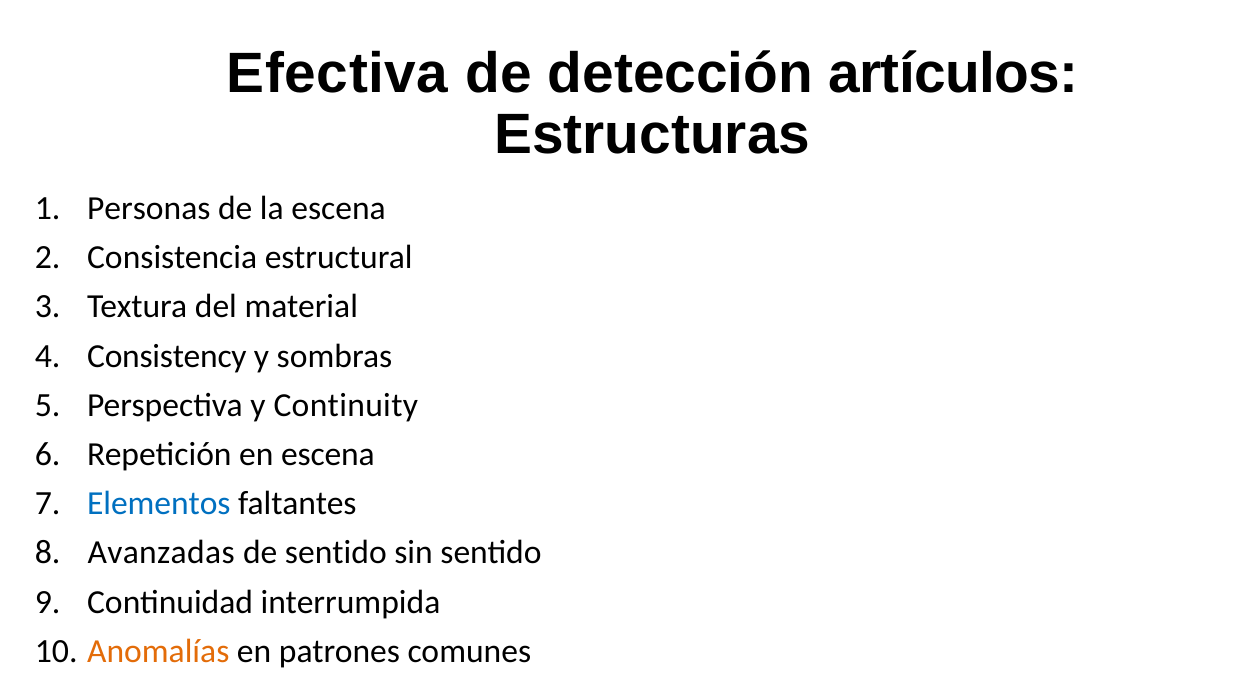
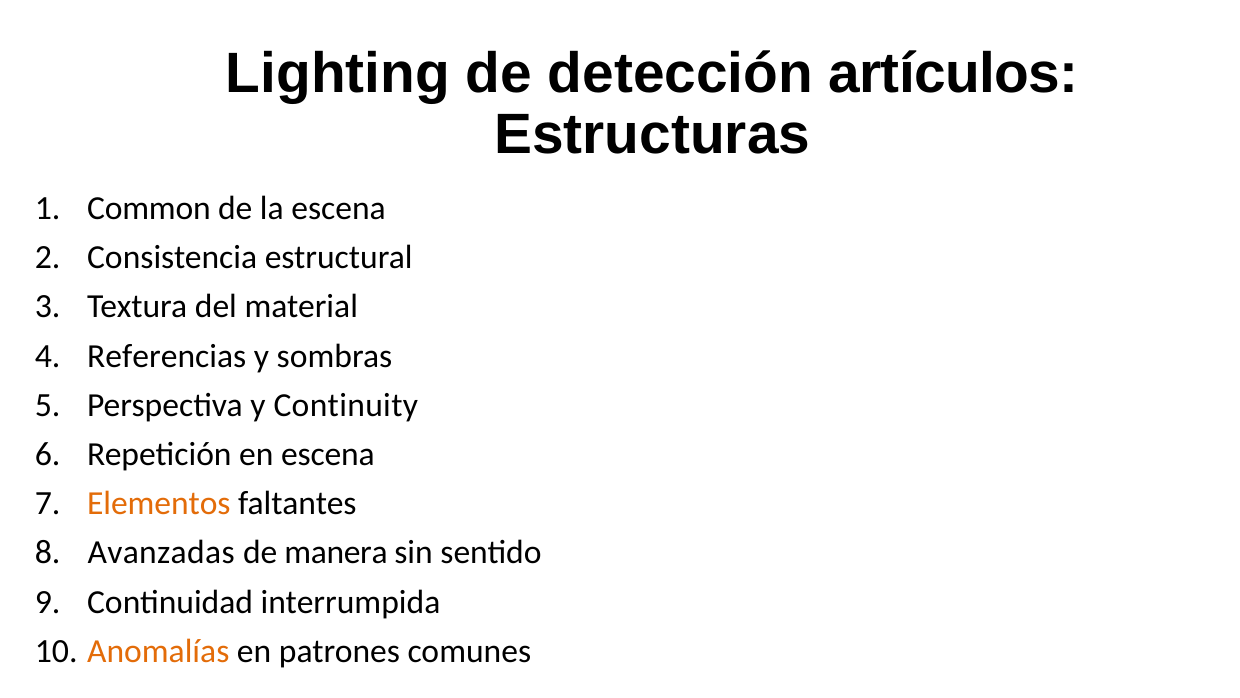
Efectiva: Efectiva -> Lighting (338, 73)
Personas: Personas -> Common (149, 208)
Consistency: Consistency -> Referencias (167, 356)
Elementos colour: blue -> orange (159, 503)
de sentido: sentido -> manera (336, 552)
